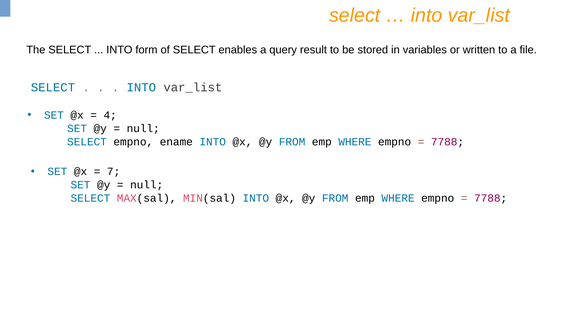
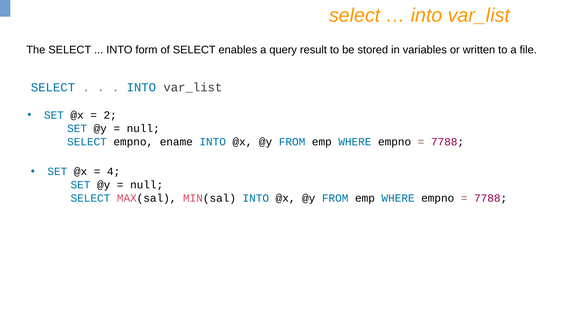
4: 4 -> 2 (110, 115)
7: 7 -> 4 (114, 172)
